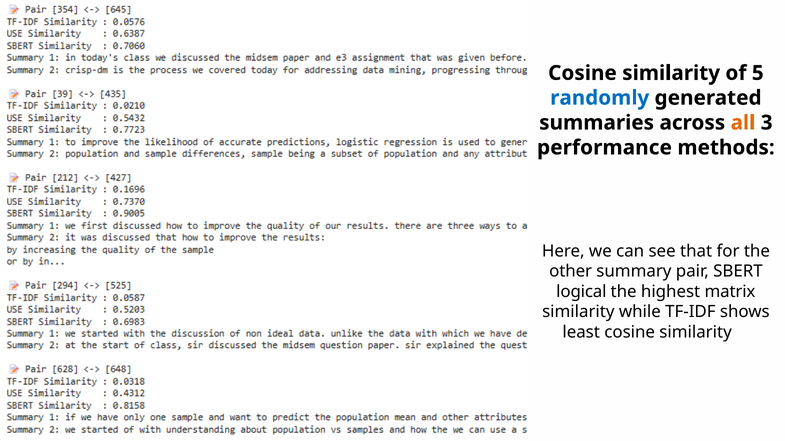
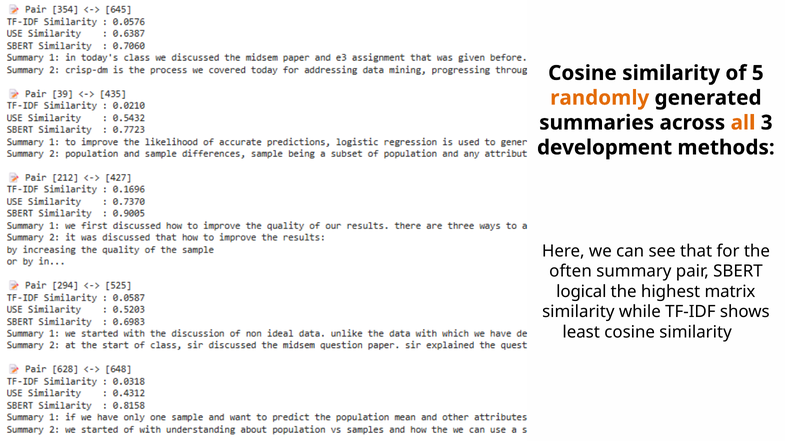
randomly colour: blue -> orange (600, 98)
performance: performance -> development (605, 148)
other: other -> often (570, 272)
